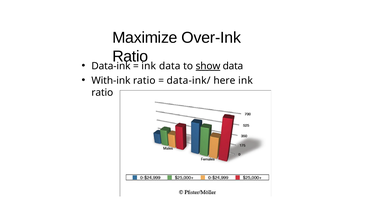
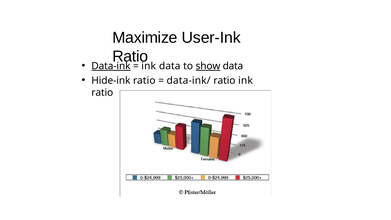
Over‐Ink: Over‐Ink -> User‐Ink (211, 38)
Data‐ink underline: none -> present (111, 66)
With‐ink: With‐ink -> Hide‐ink (111, 80)
data‐ink/ here: here -> ratio (224, 80)
